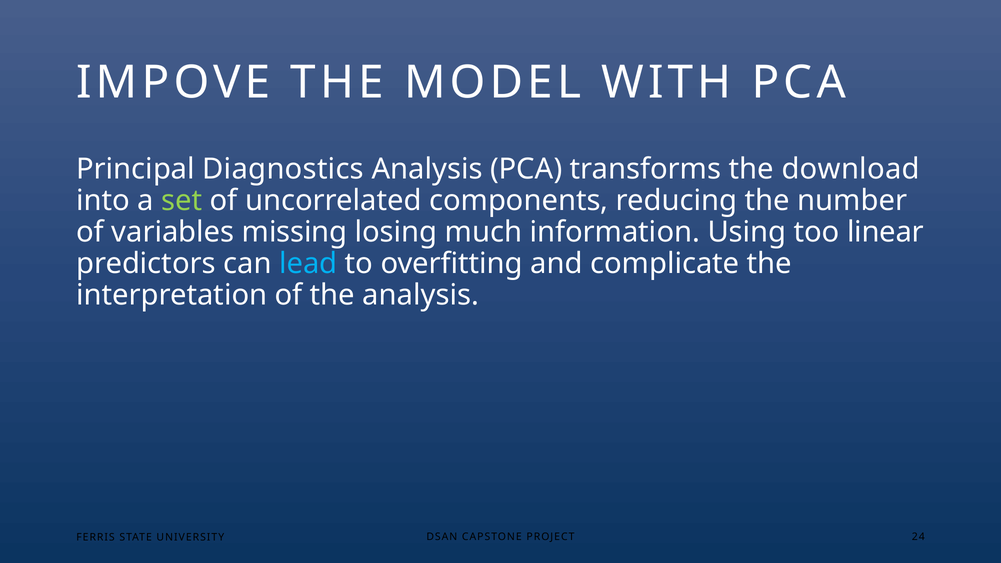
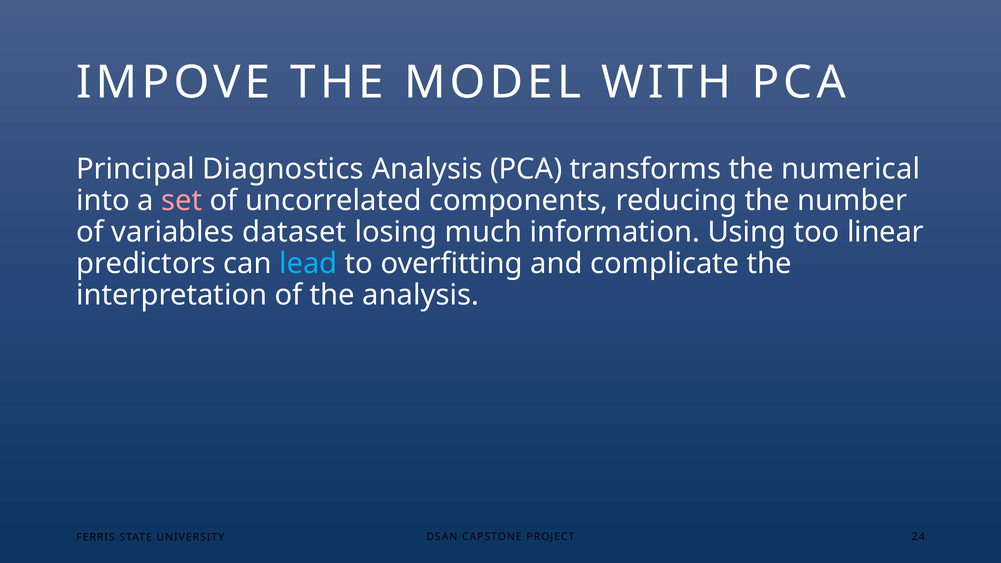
download: download -> numerical (851, 169)
set colour: light green -> pink (182, 201)
missing: missing -> dataset (294, 232)
